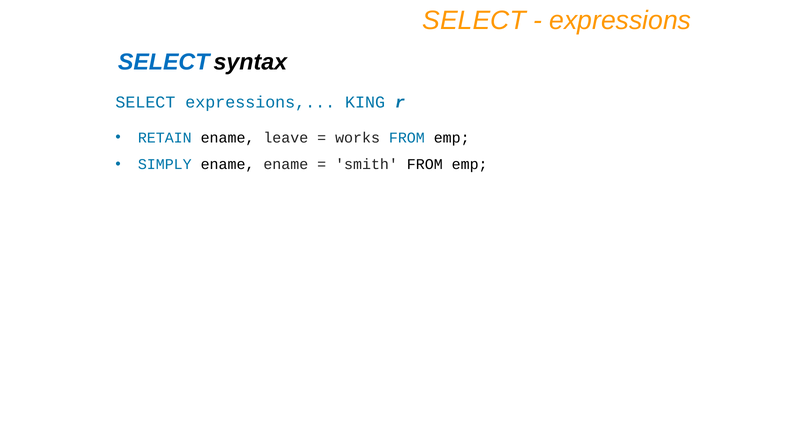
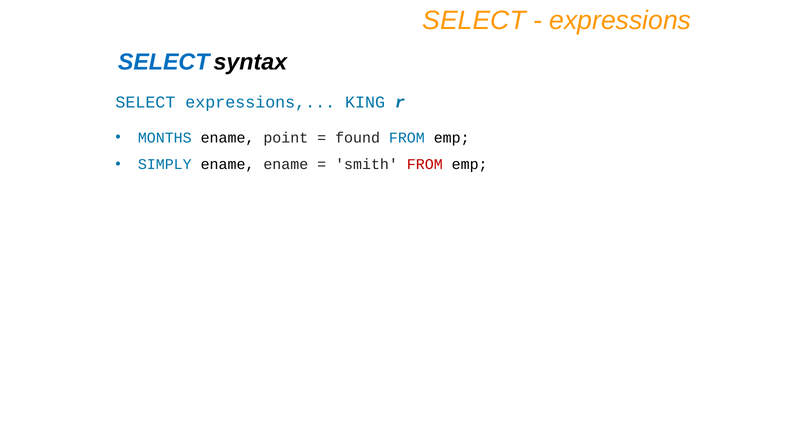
RETAIN: RETAIN -> MONTHS (165, 138)
leave: leave -> point (286, 138)
works: works -> found (358, 138)
FROM colour: black -> red (425, 165)
